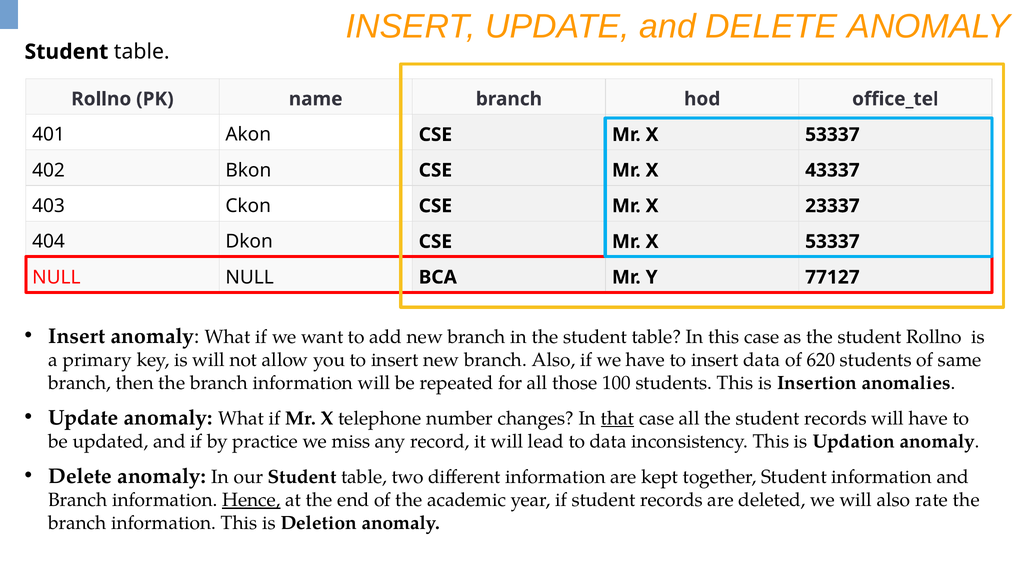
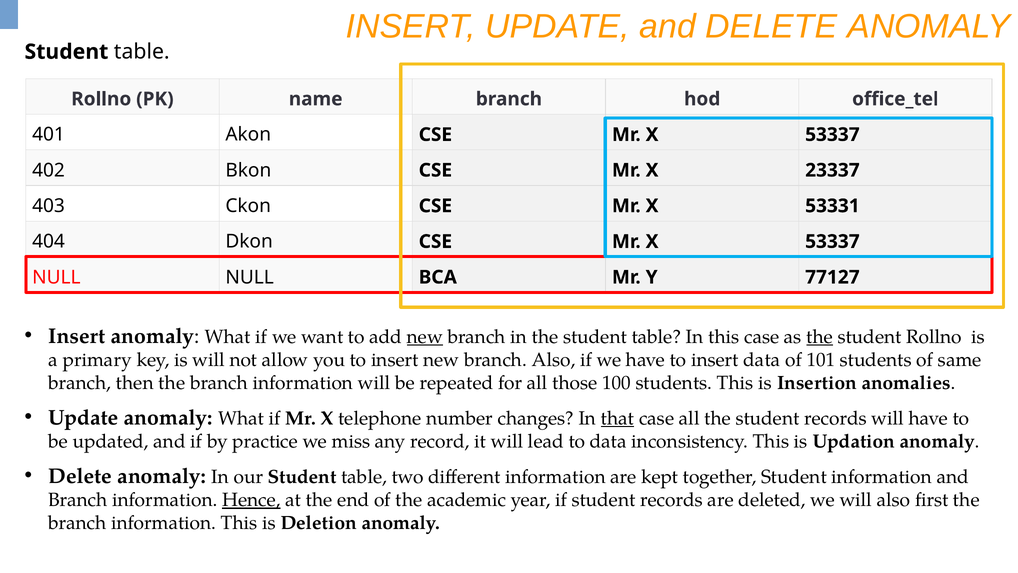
43337: 43337 -> 23337 (832, 170)
23337: 23337 -> 53331 (832, 206)
new underline: none -> present (425, 336)
the underline: none -> present (820, 336)
620: 620 -> 101 (821, 360)
rate: rate -> first (932, 500)
